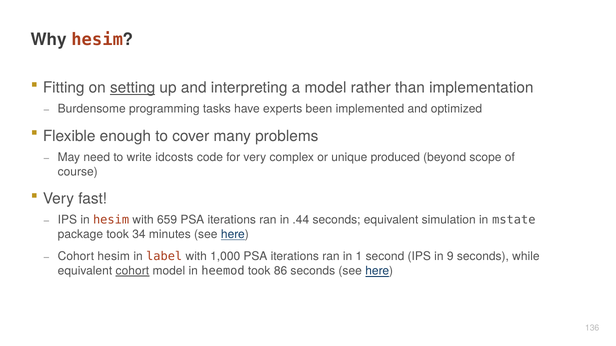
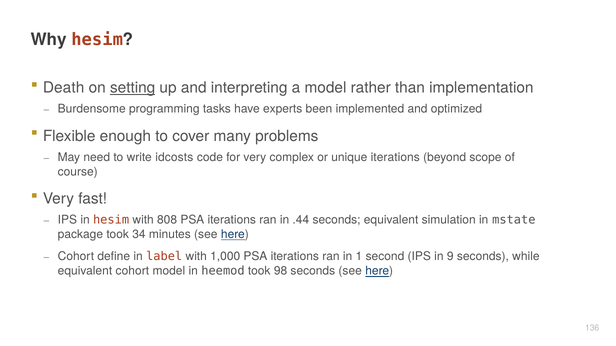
Fitting: Fitting -> Death (64, 88)
unique produced: produced -> iterations (395, 157)
659: 659 -> 808 (167, 220)
Cohort hesim: hesim -> define (114, 257)
cohort underline: present -> none (132, 271)
86: 86 -> 98 (281, 271)
